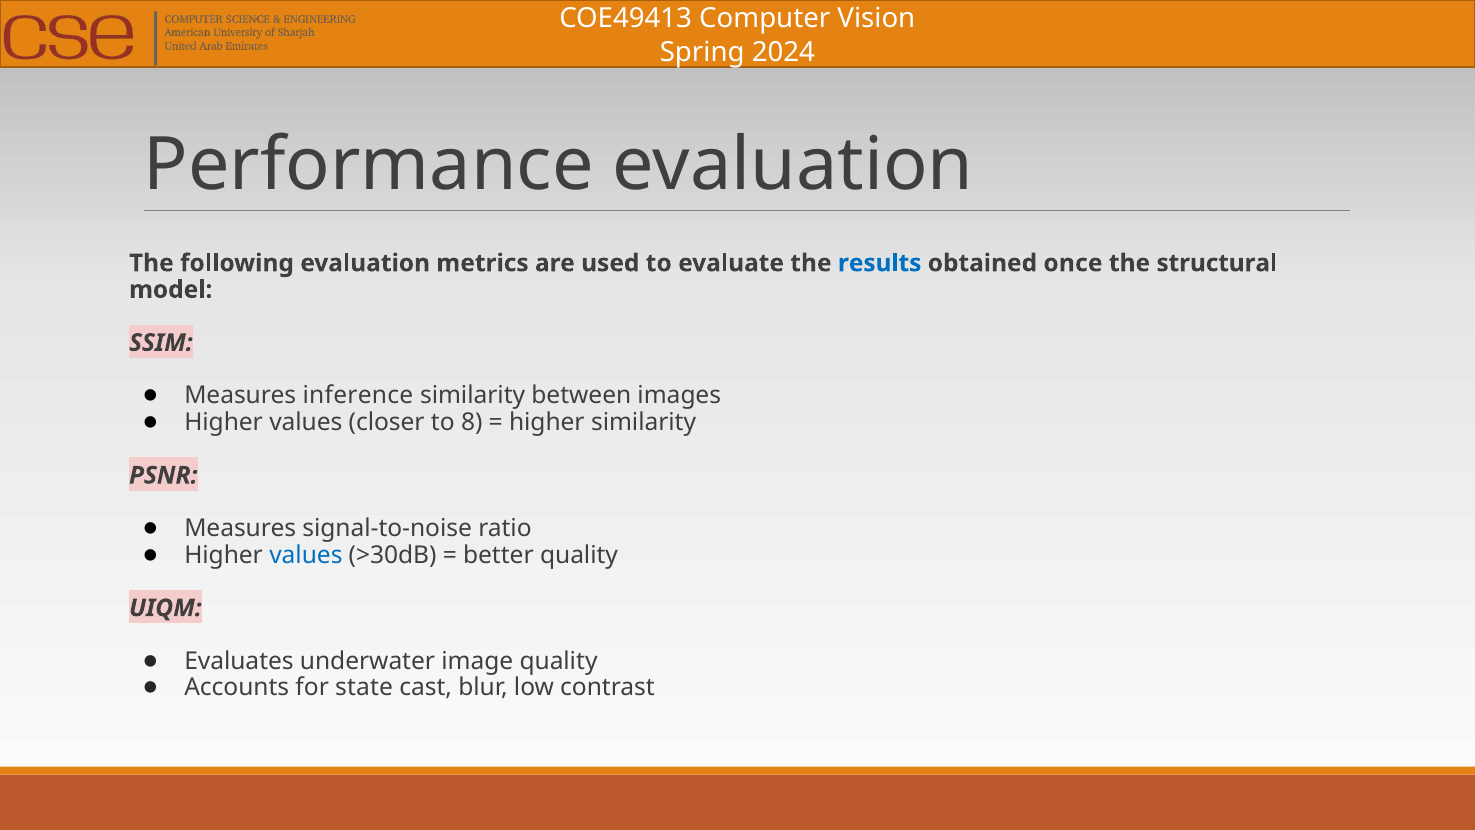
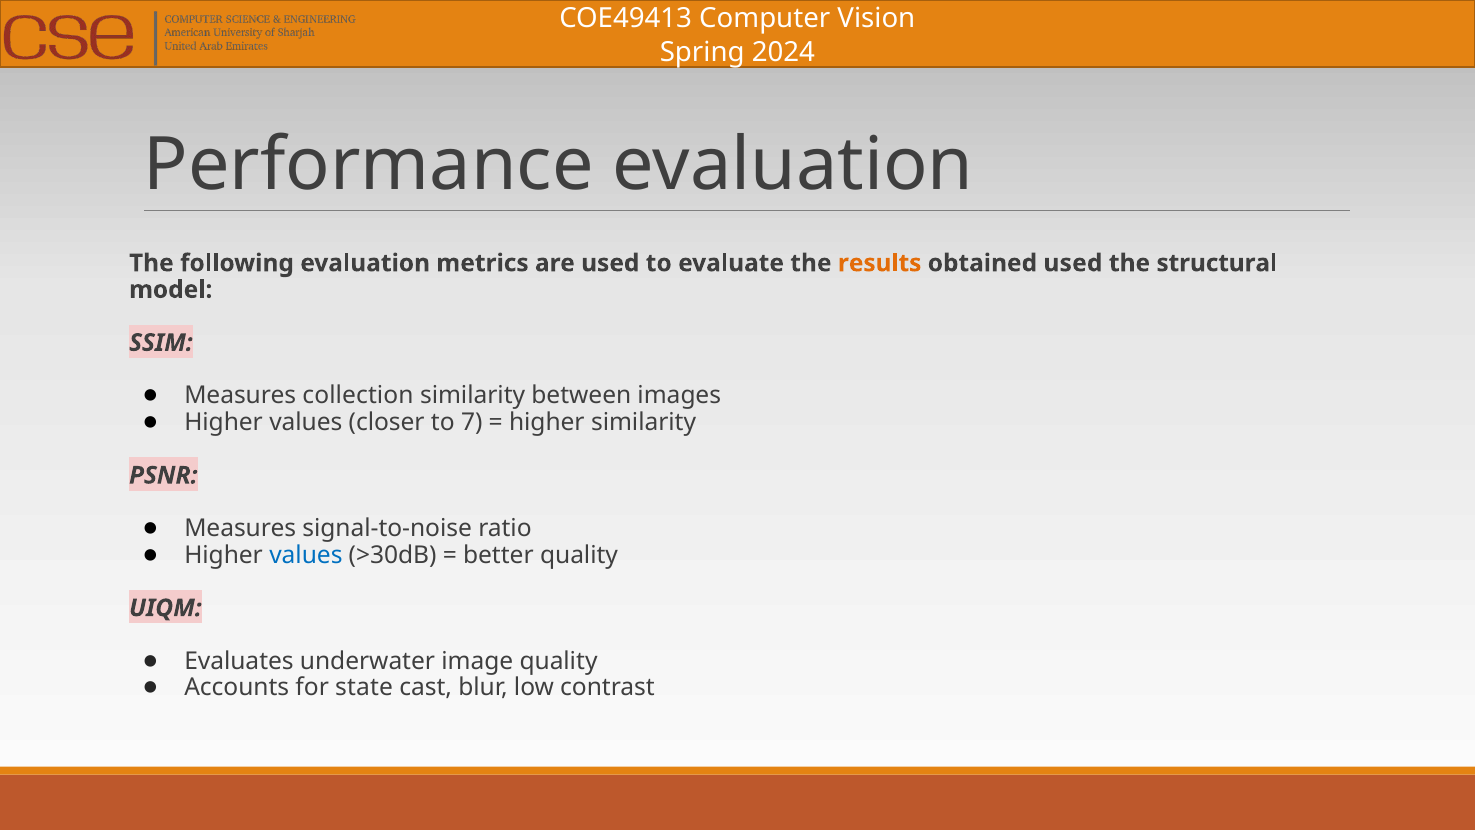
results colour: blue -> orange (880, 263)
obtained once: once -> used (1073, 263)
inference: inference -> collection (358, 396)
8: 8 -> 7 (472, 422)
